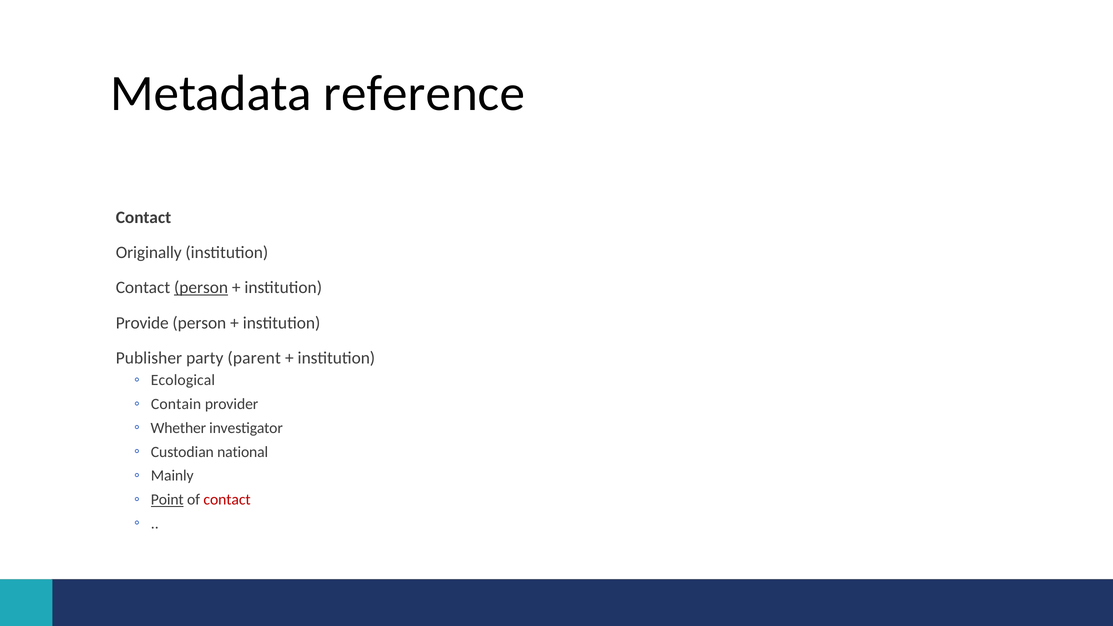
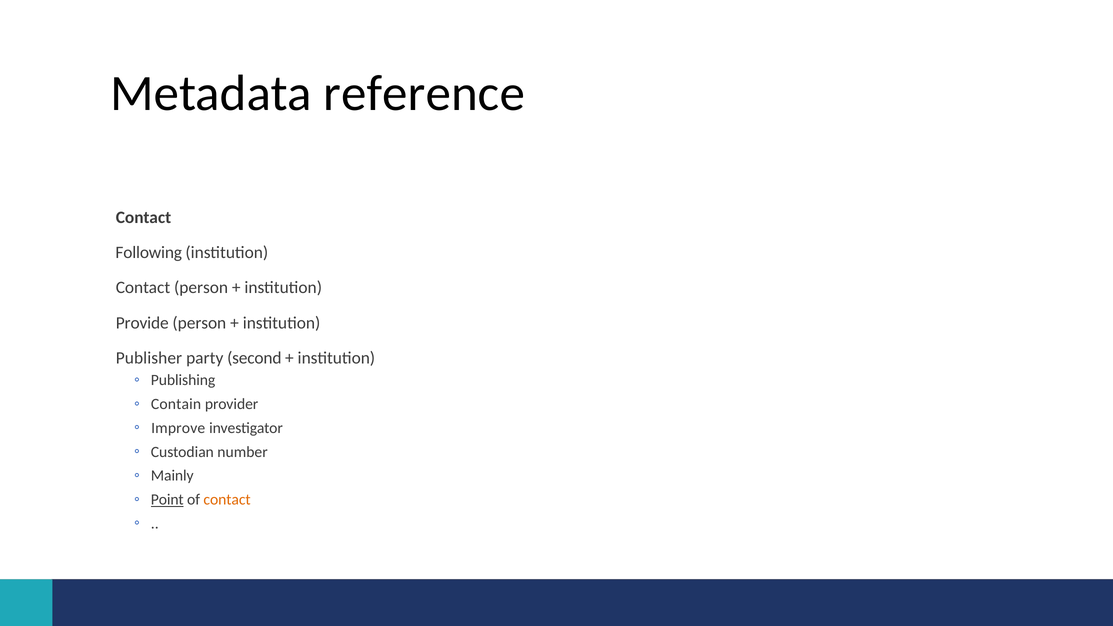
Originally: Originally -> Following (149, 253)
person underline: present -> none (201, 288)
parent: parent -> second (254, 358)
Ecological: Ecological -> Publishing (183, 380)
Whether: Whether -> Improve (178, 428)
national: national -> number (243, 452)
contact colour: red -> orange (227, 500)
